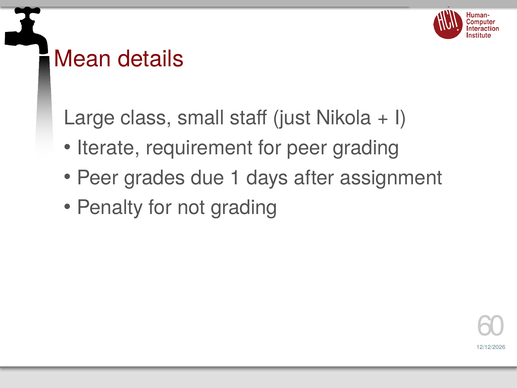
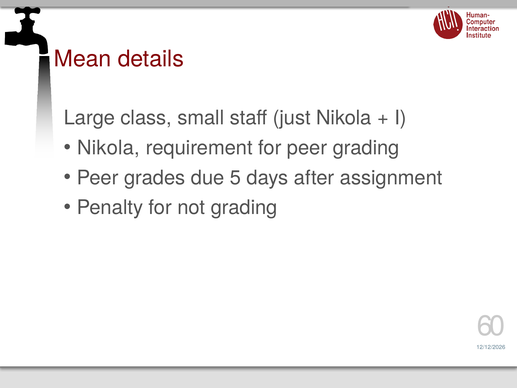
Iterate: Iterate -> Nikola (108, 148)
1: 1 -> 5 (236, 178)
